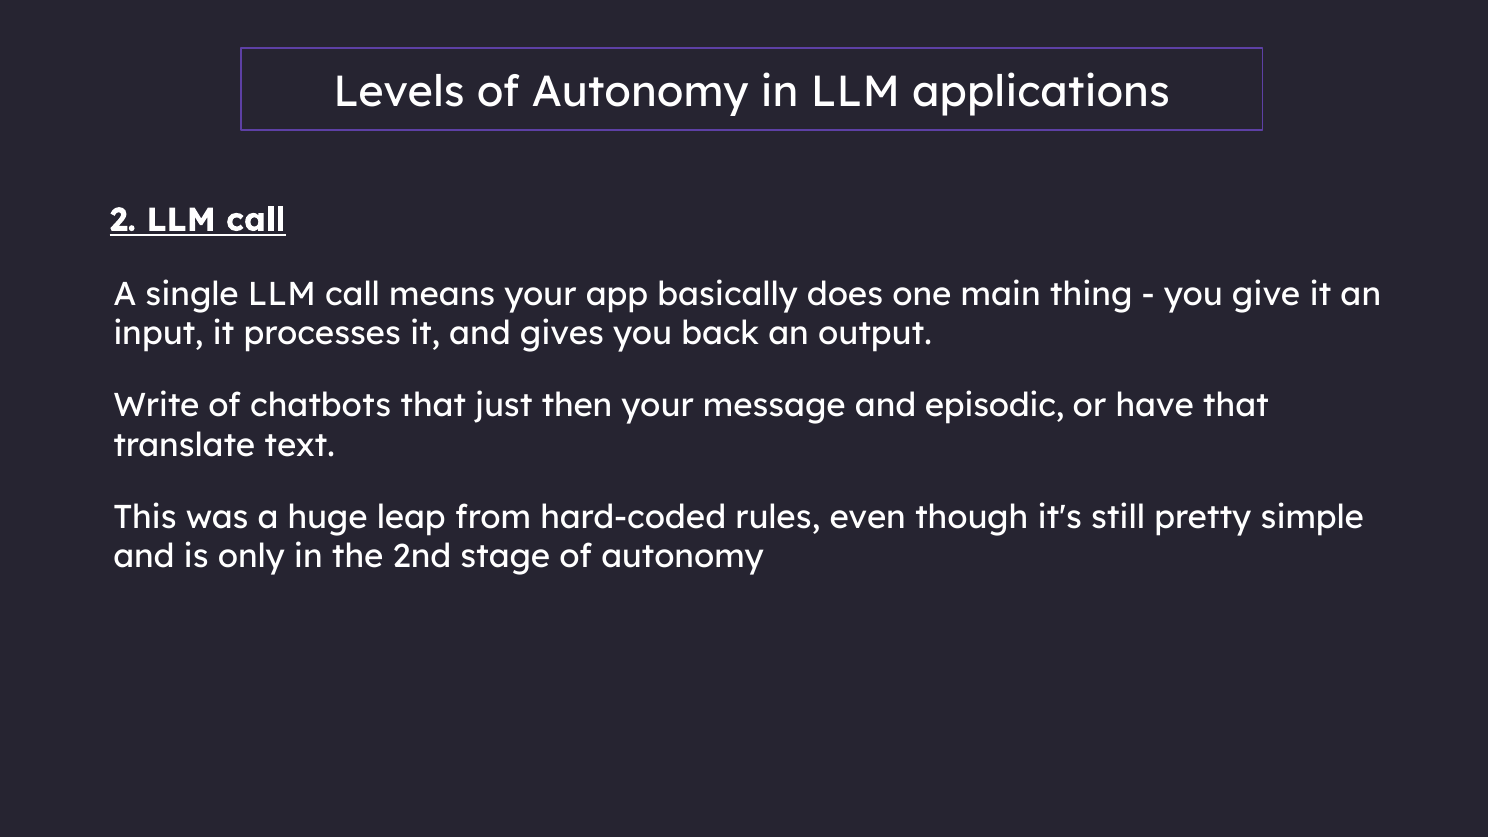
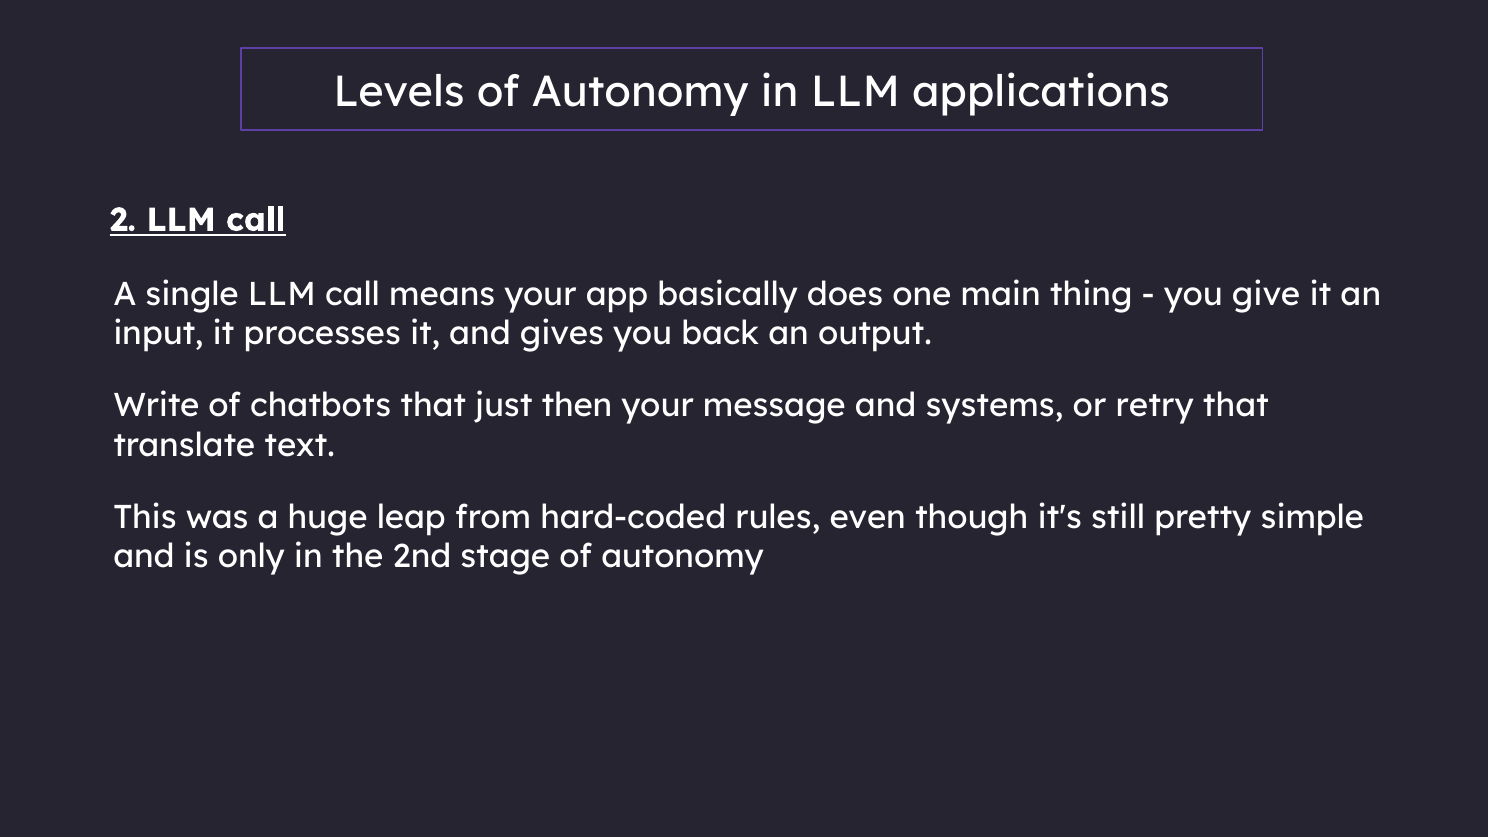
episodic: episodic -> systems (995, 406)
have: have -> retry (1155, 406)
